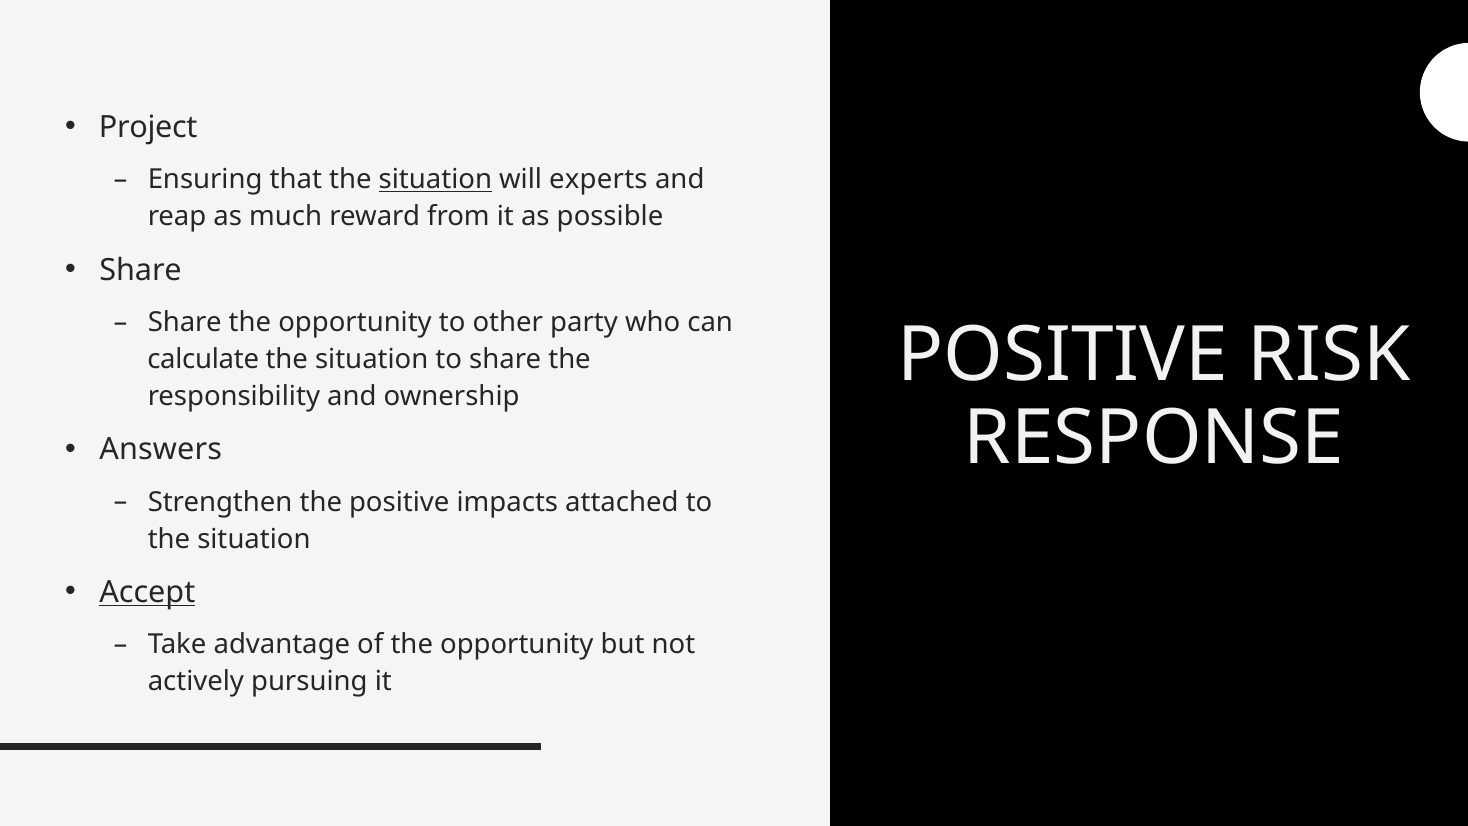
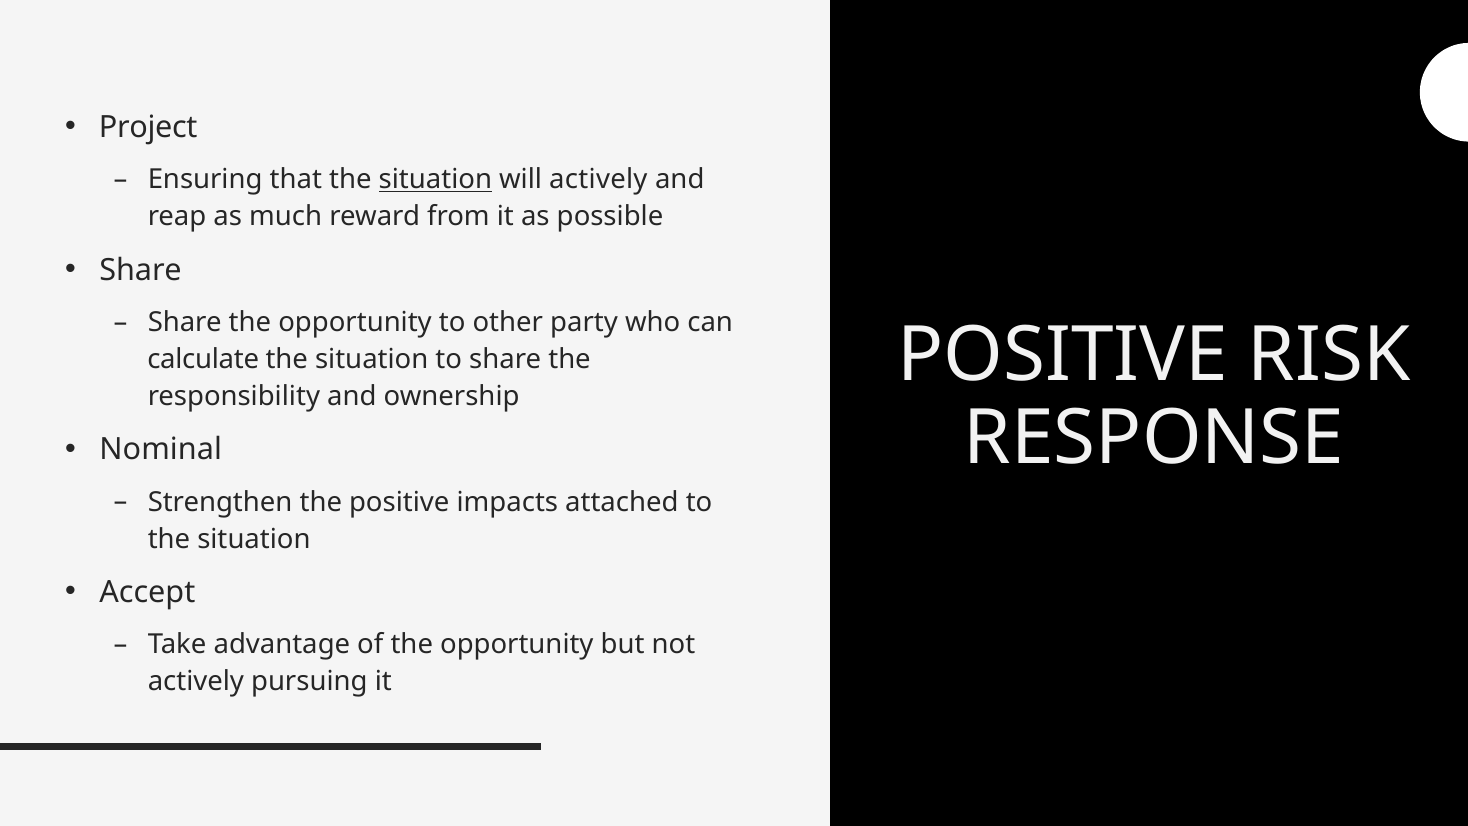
will experts: experts -> actively (598, 180)
Answers: Answers -> Nominal (161, 449)
Accept underline: present -> none (147, 592)
